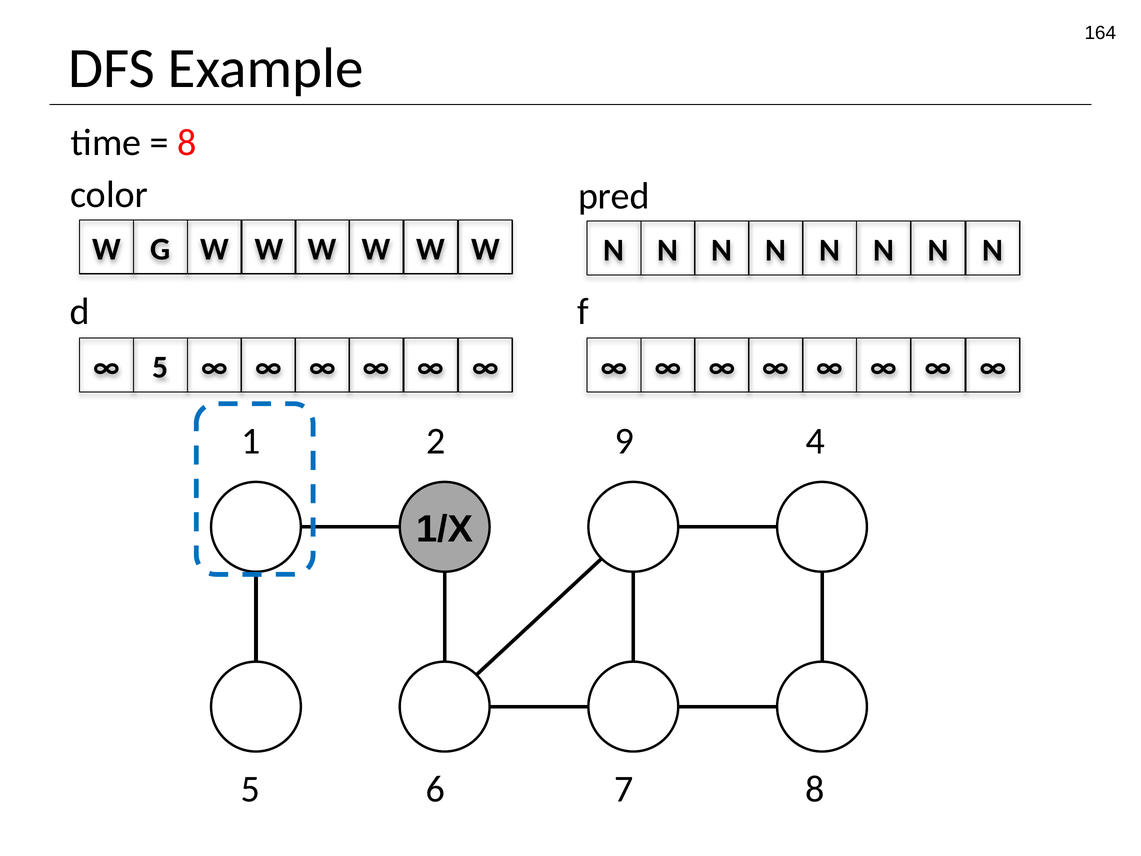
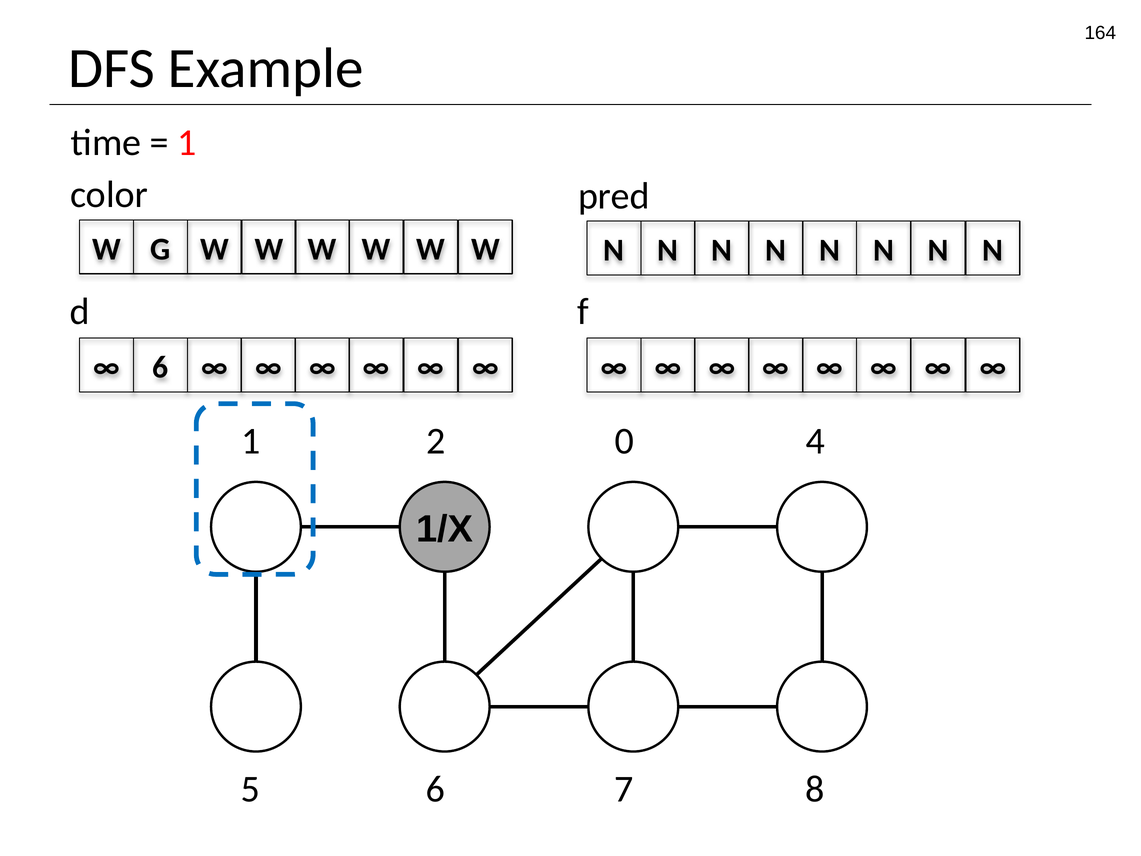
8: 8 -> 1 (187, 143)
5: 5 -> 6 (160, 367)
9: 9 -> 0 (625, 441)
